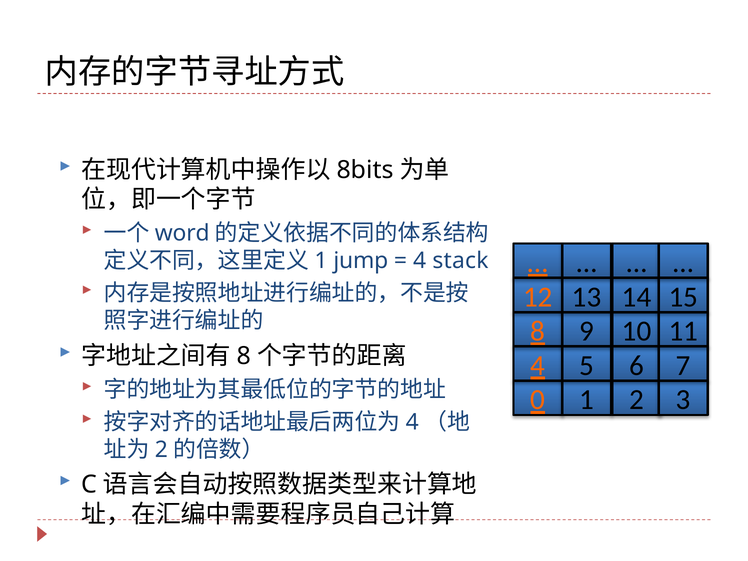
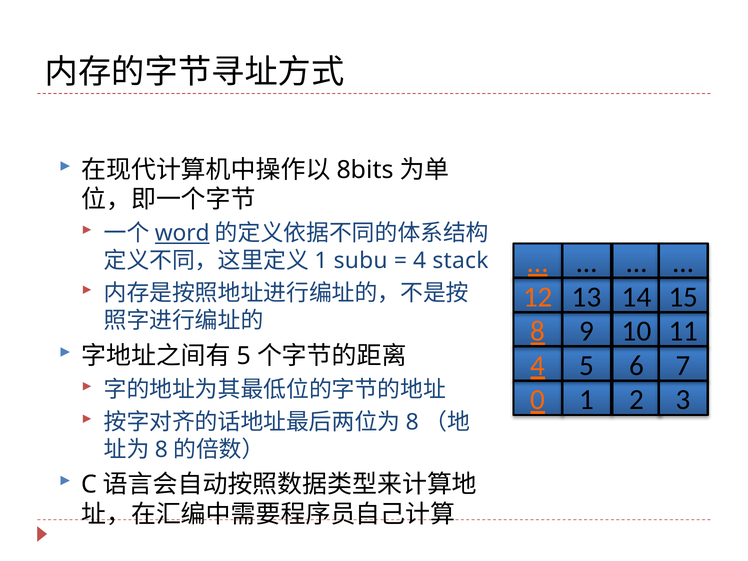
word underline: none -> present (182, 233)
jump: jump -> subu (361, 261)
8: 8 -> 5 (244, 356)
4: 4 -> 8 (412, 422)
2: 2 -> 8 (161, 450)
